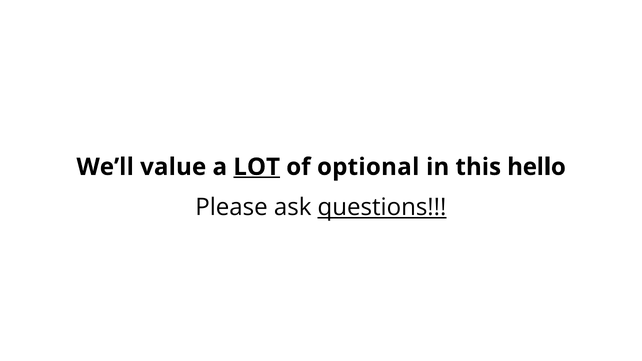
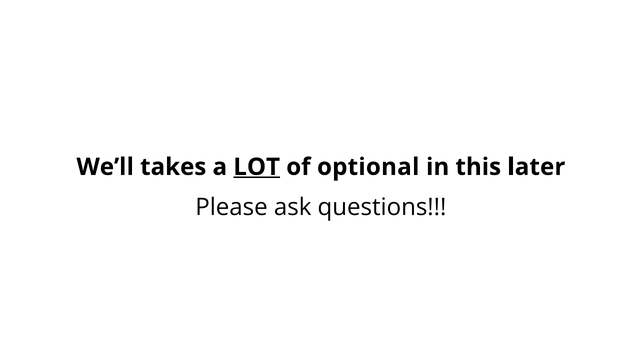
value: value -> takes (173, 167)
hello: hello -> later (536, 167)
questions underline: present -> none (382, 207)
